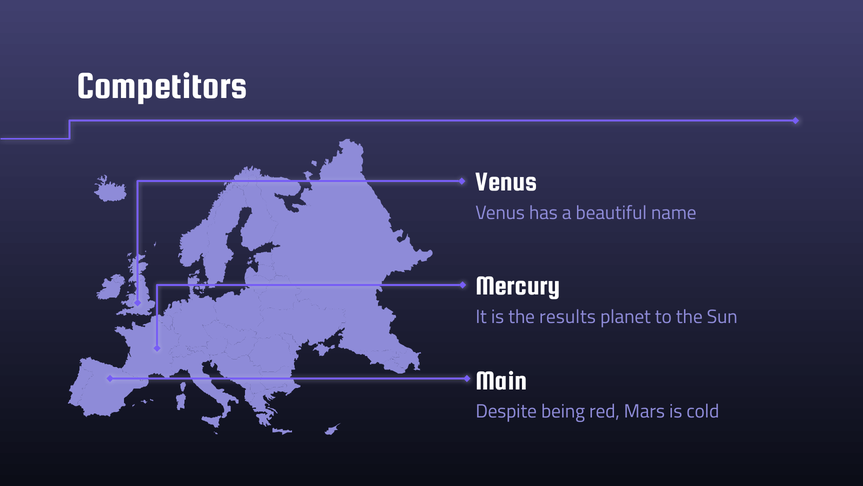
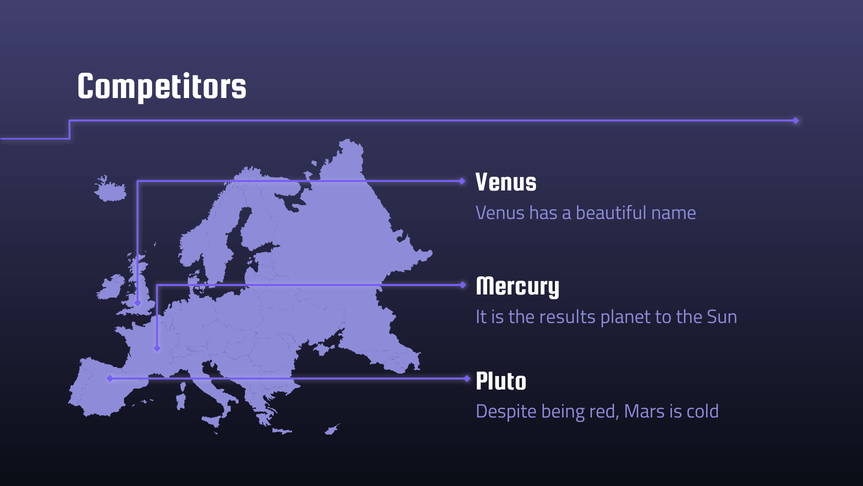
Main: Main -> Pluto (501, 380)
